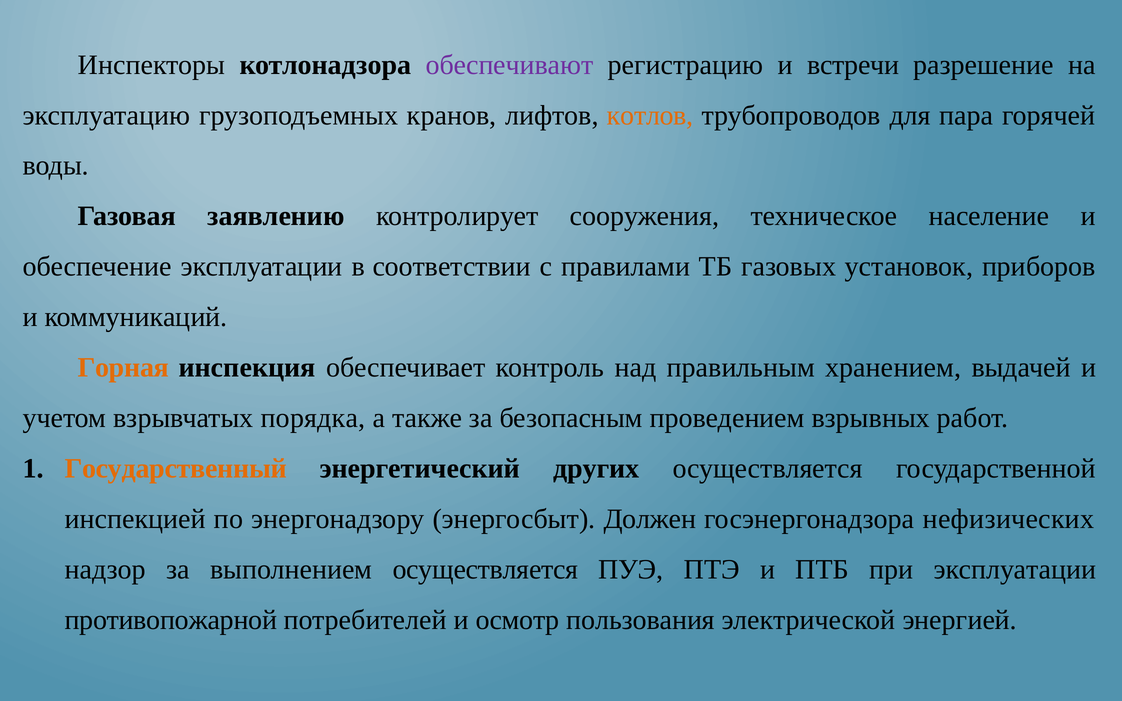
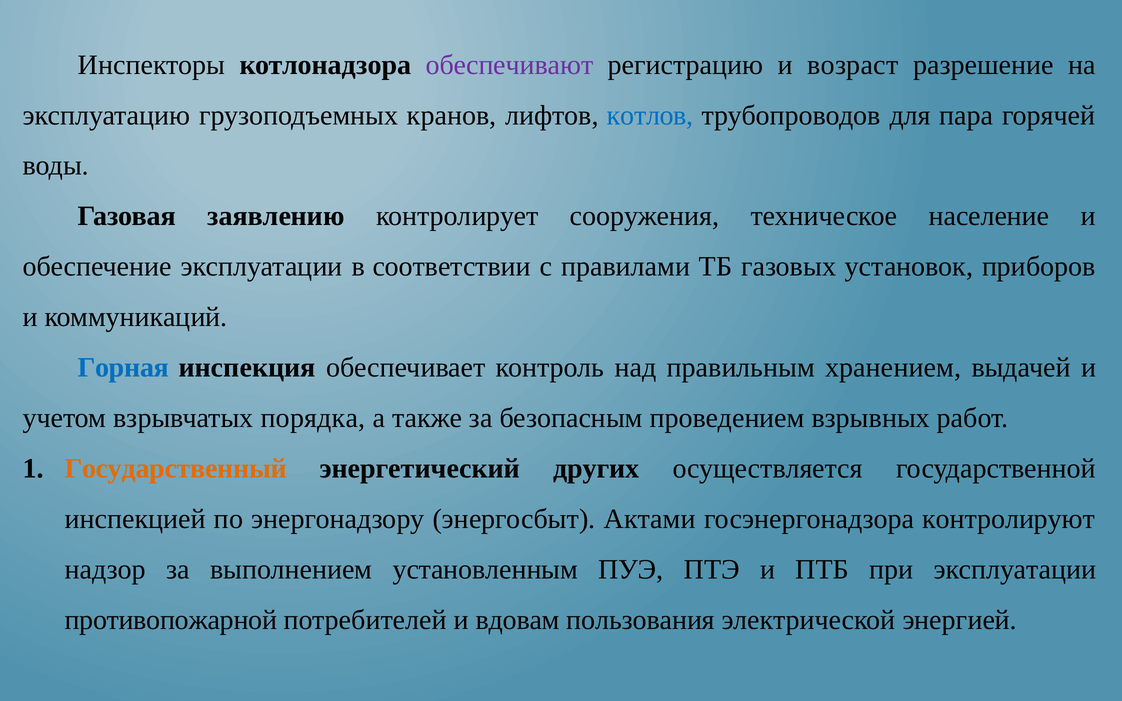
встречи: встречи -> возраст (853, 65)
котлов colour: orange -> blue (650, 115)
Горная colour: orange -> blue (123, 368)
Должен: Должен -> Актами (650, 519)
нефизических: нефизических -> контролируют (1009, 519)
выполнением осуществляется: осуществляется -> установленным (485, 570)
осмотр: осмотр -> вдовам (518, 620)
